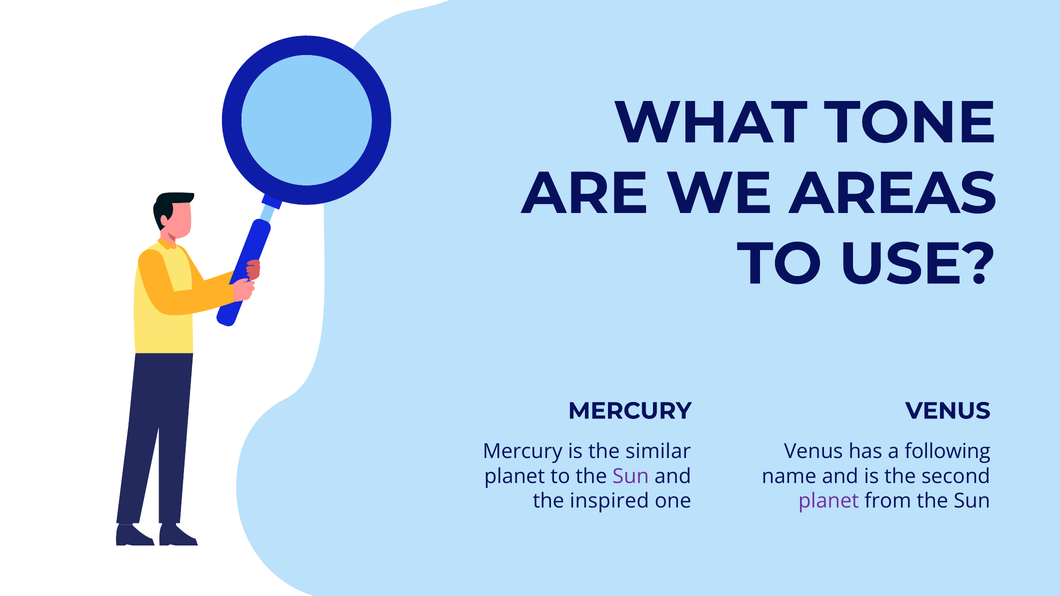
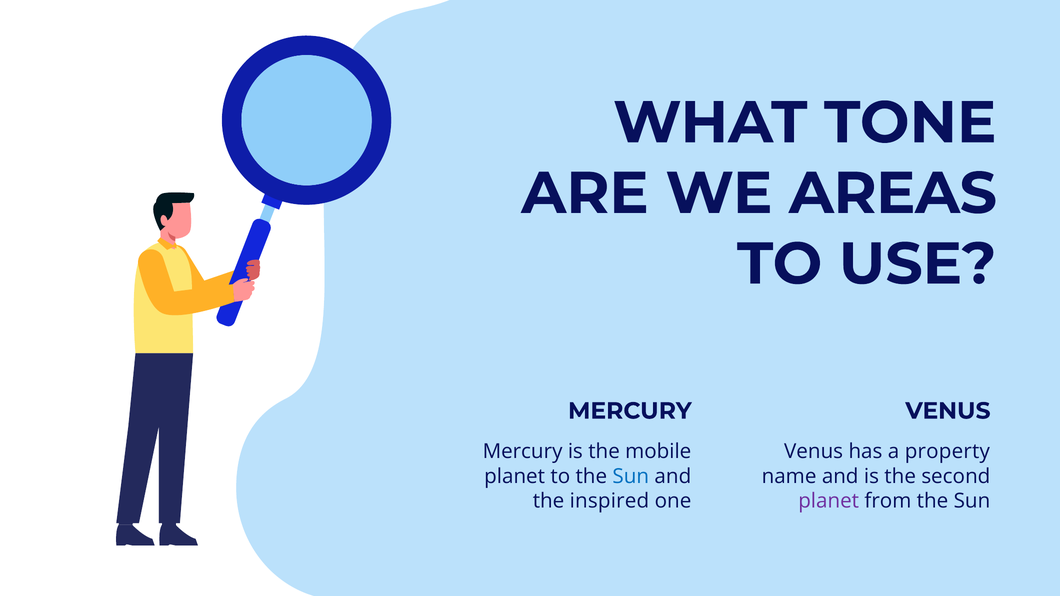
similar: similar -> mobile (658, 452)
following: following -> property (947, 452)
Sun colour: purple -> blue (631, 477)
